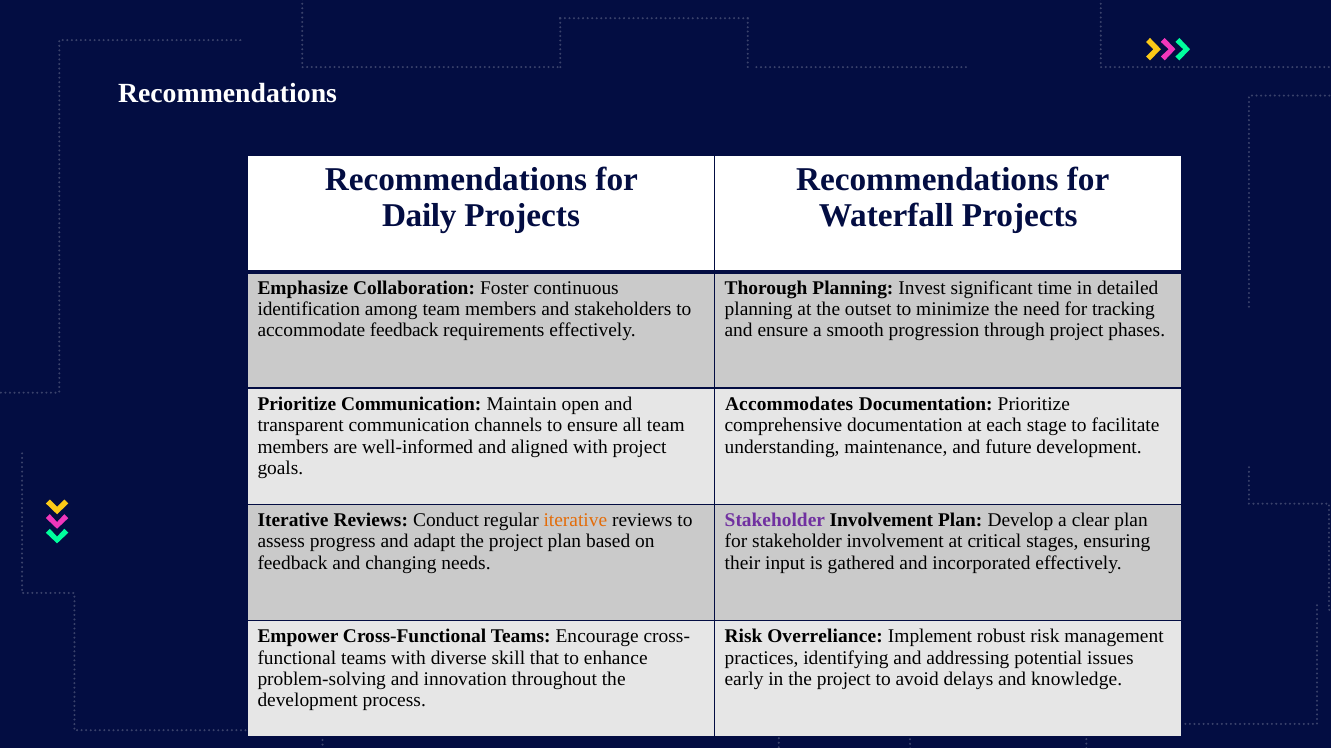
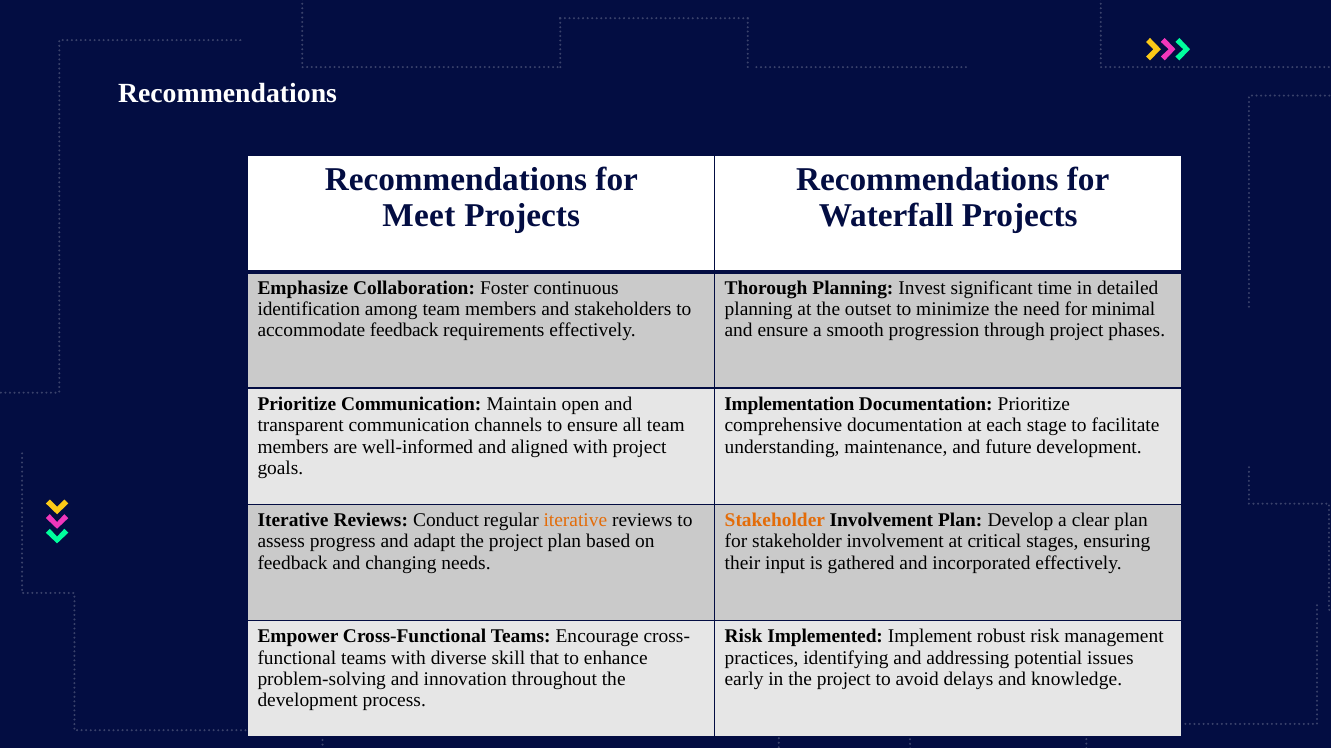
Daily: Daily -> Meet (419, 216)
tracking: tracking -> minimal (1123, 309)
Accommodates: Accommodates -> Implementation (789, 404)
Stakeholder colour: purple -> orange (775, 520)
Overreliance: Overreliance -> Implemented (825, 637)
